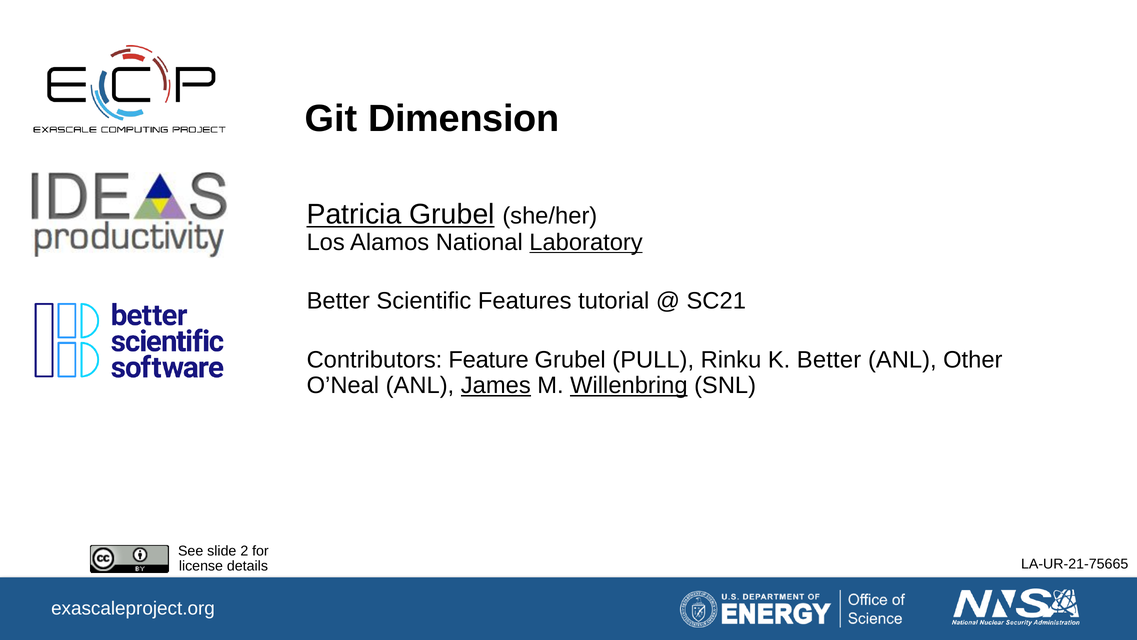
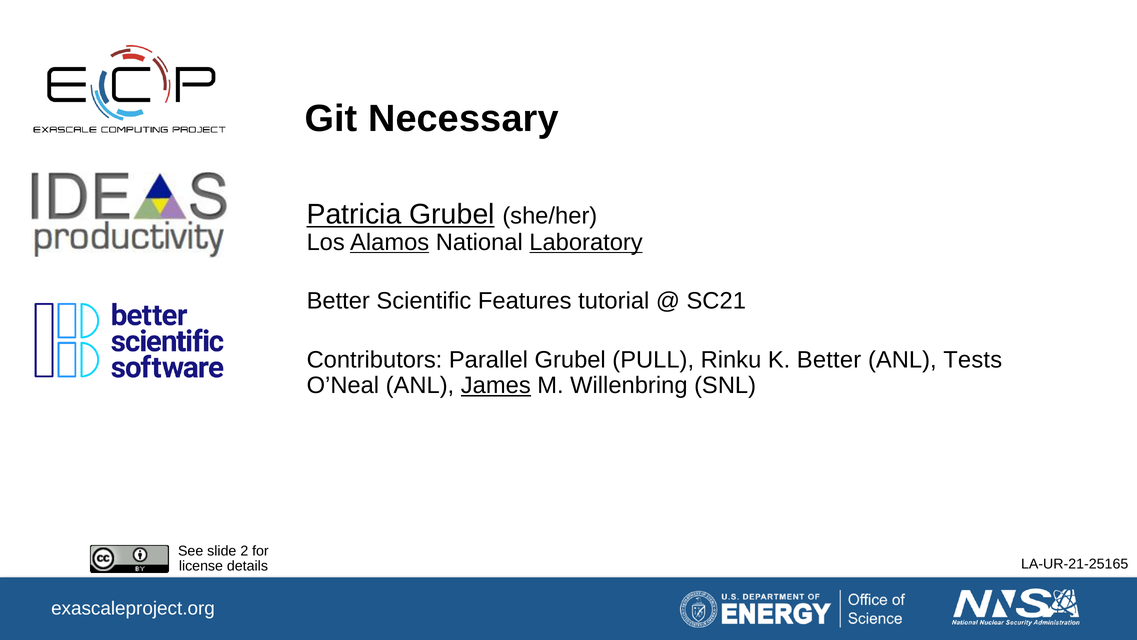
Dimension: Dimension -> Necessary (463, 119)
Alamos underline: none -> present (390, 242)
Feature: Feature -> Parallel (488, 360)
Other: Other -> Tests (973, 360)
Willenbring underline: present -> none (629, 385)
LA-UR-21-75665: LA-UR-21-75665 -> LA-UR-21-25165 (1075, 564)
